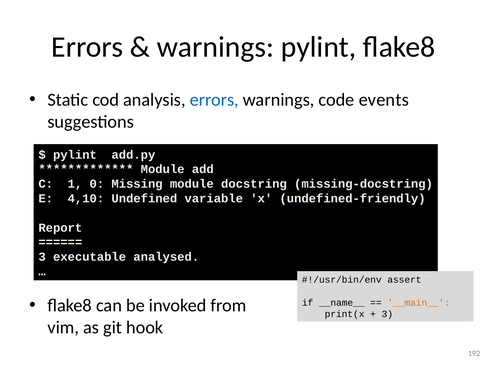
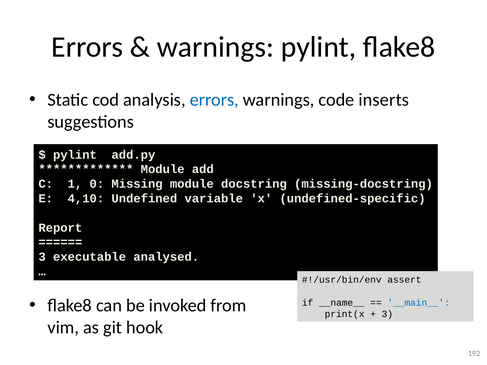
events: events -> inserts (384, 100)
undefined-friendly: undefined-friendly -> undefined-specific (353, 199)
__main__ colour: orange -> blue (419, 303)
